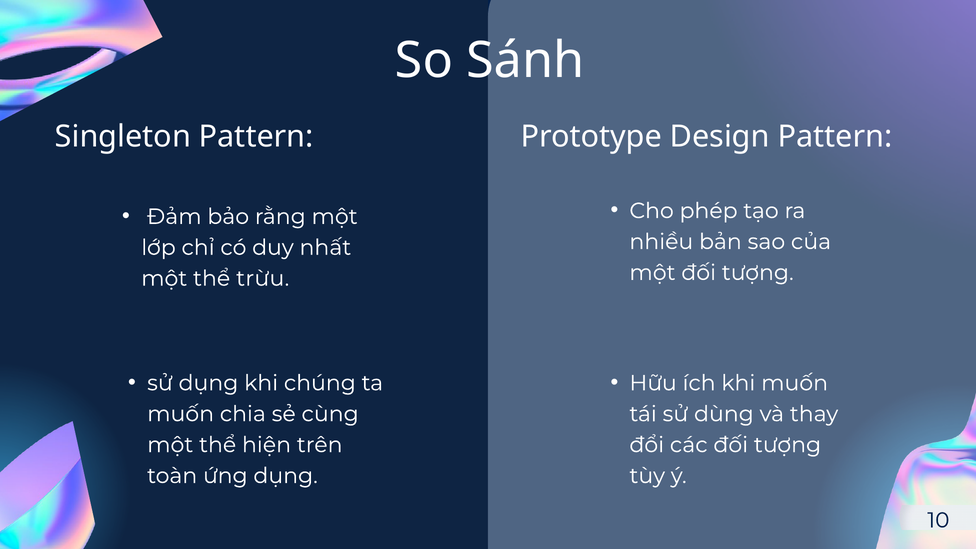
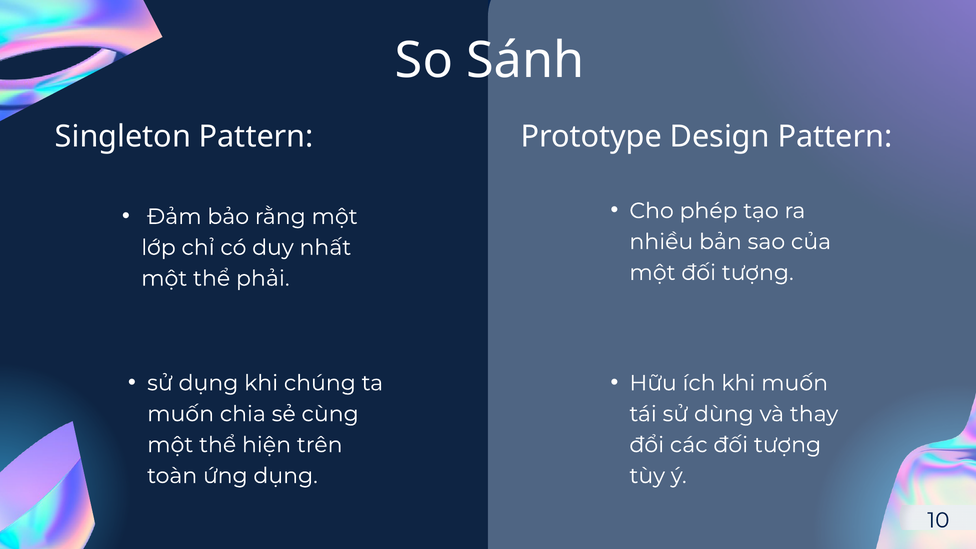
trừu: trừu -> phải (263, 278)
